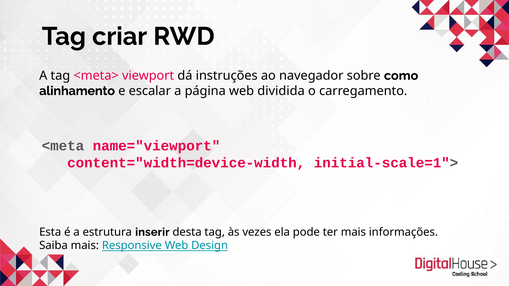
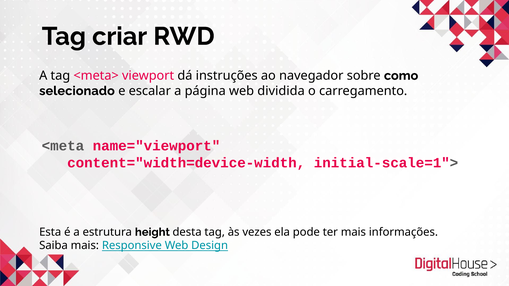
alinhamento: alinhamento -> selecionado (77, 91)
inserir: inserir -> height (152, 232)
